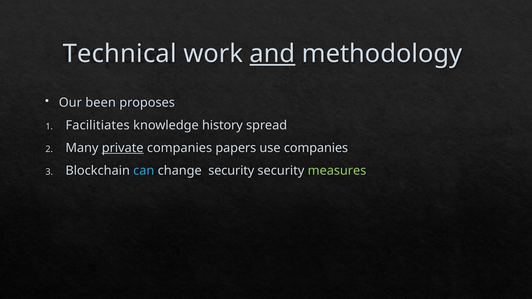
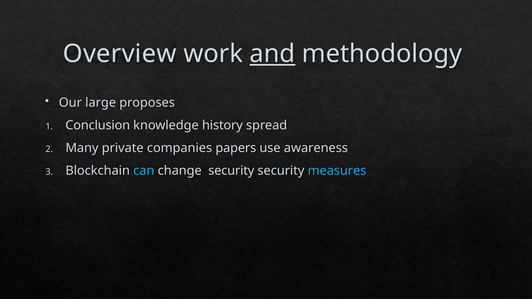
Technical: Technical -> Overview (120, 54)
been: been -> large (101, 103)
Facilitiates: Facilitiates -> Conclusion (98, 125)
private underline: present -> none (123, 148)
use companies: companies -> awareness (316, 148)
measures colour: light green -> light blue (337, 171)
